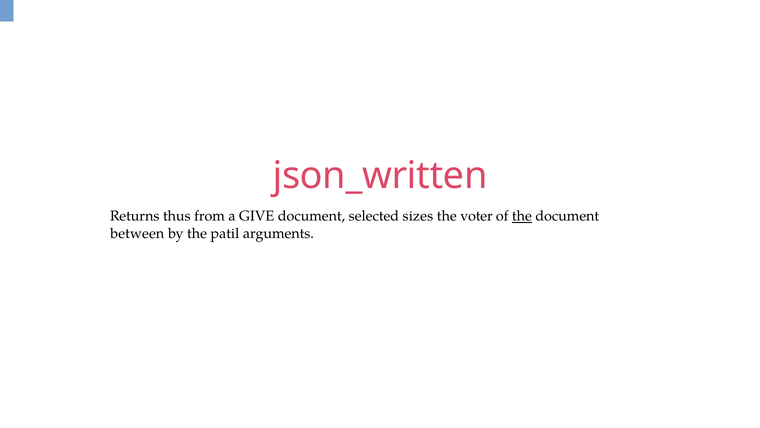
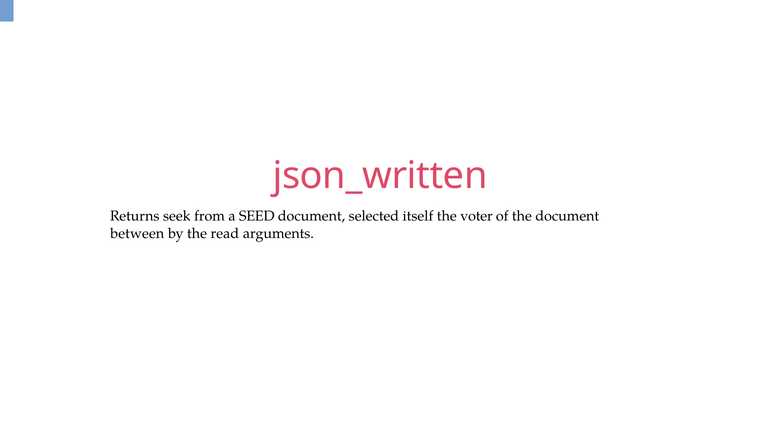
thus: thus -> seek (177, 216)
GIVE: GIVE -> SEED (257, 216)
sizes: sizes -> itself (418, 216)
the underline: present -> none (522, 216)
patil: patil -> read (225, 233)
